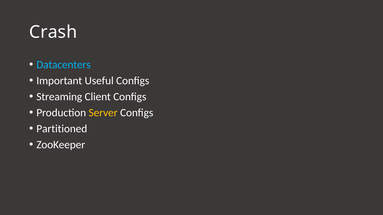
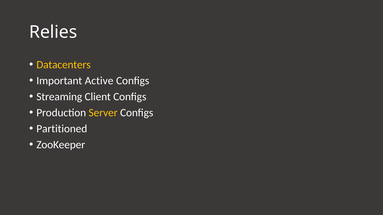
Crash: Crash -> Relies (53, 32)
Datacenters colour: light blue -> yellow (64, 65)
Useful: Useful -> Active (99, 81)
